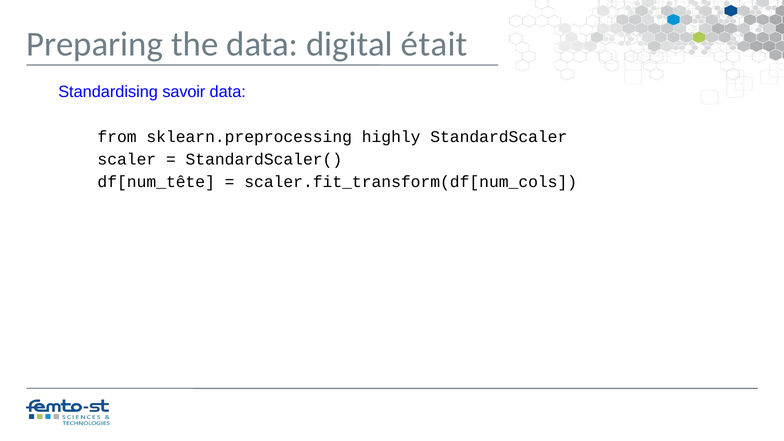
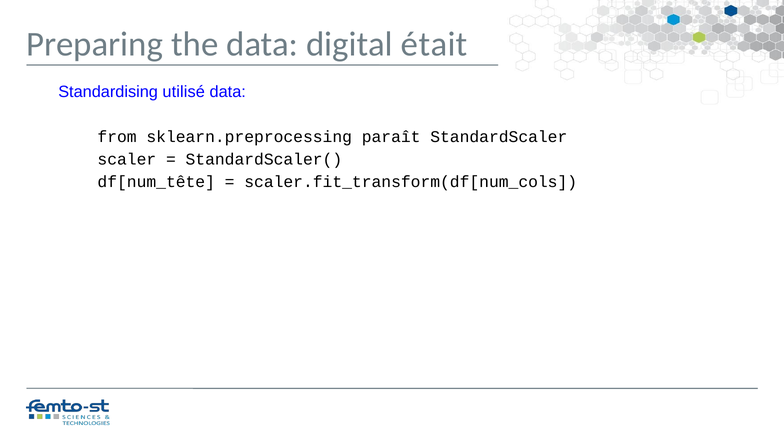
savoir: savoir -> utilisé (184, 92)
highly: highly -> paraît (391, 137)
